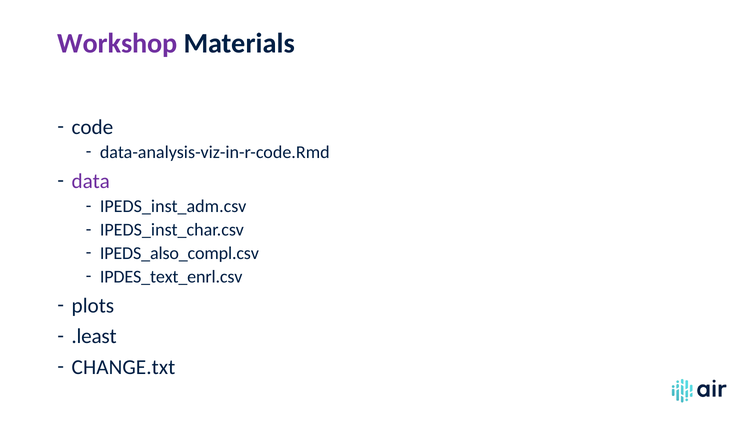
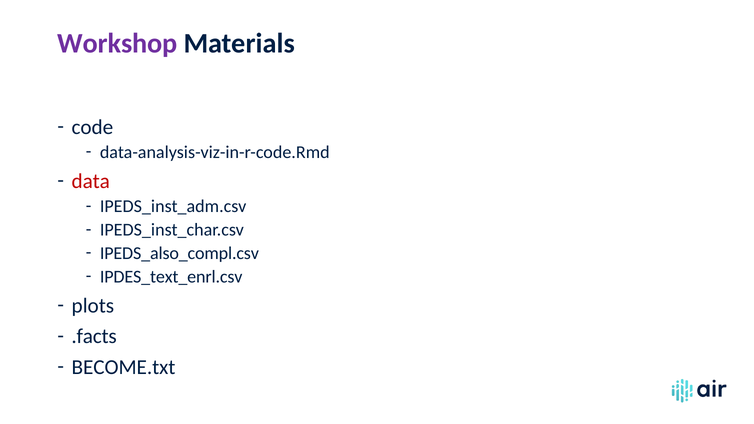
data colour: purple -> red (91, 181)
.least: .least -> .facts (94, 337)
CHANGE.txt: CHANGE.txt -> BECOME.txt (124, 367)
